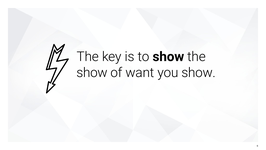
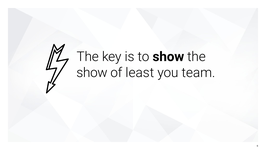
want: want -> least (140, 72)
you show: show -> team (198, 72)
